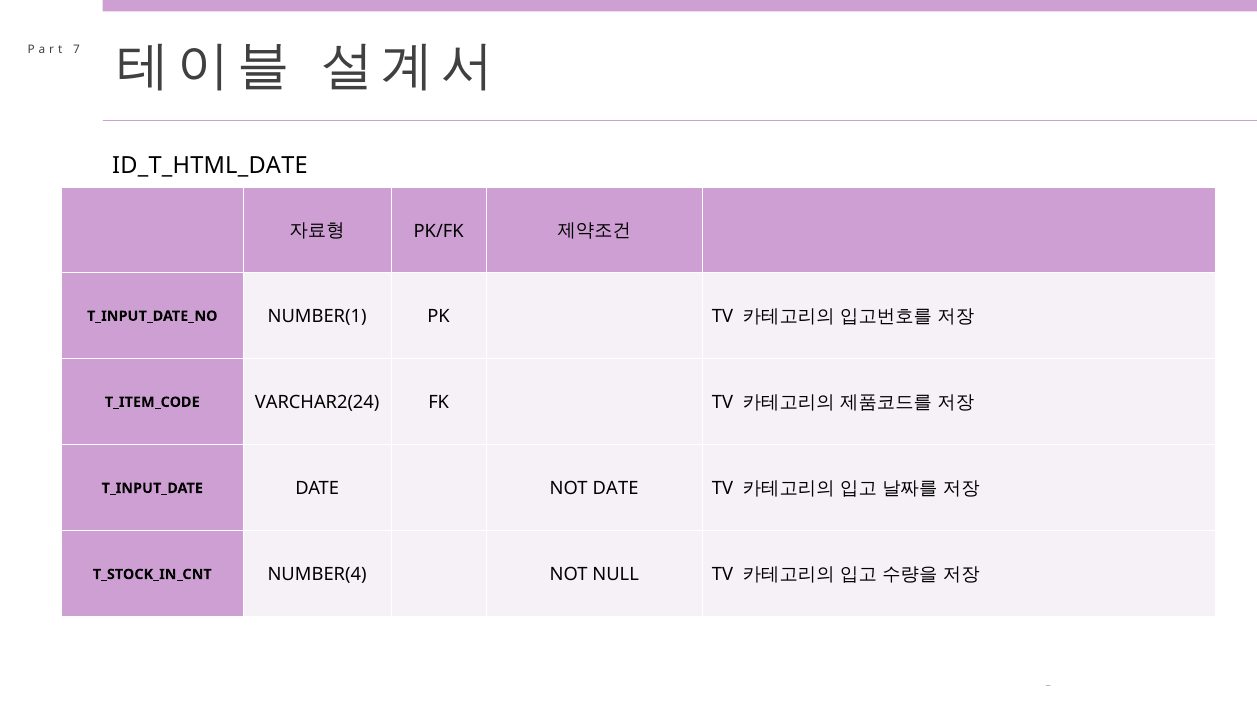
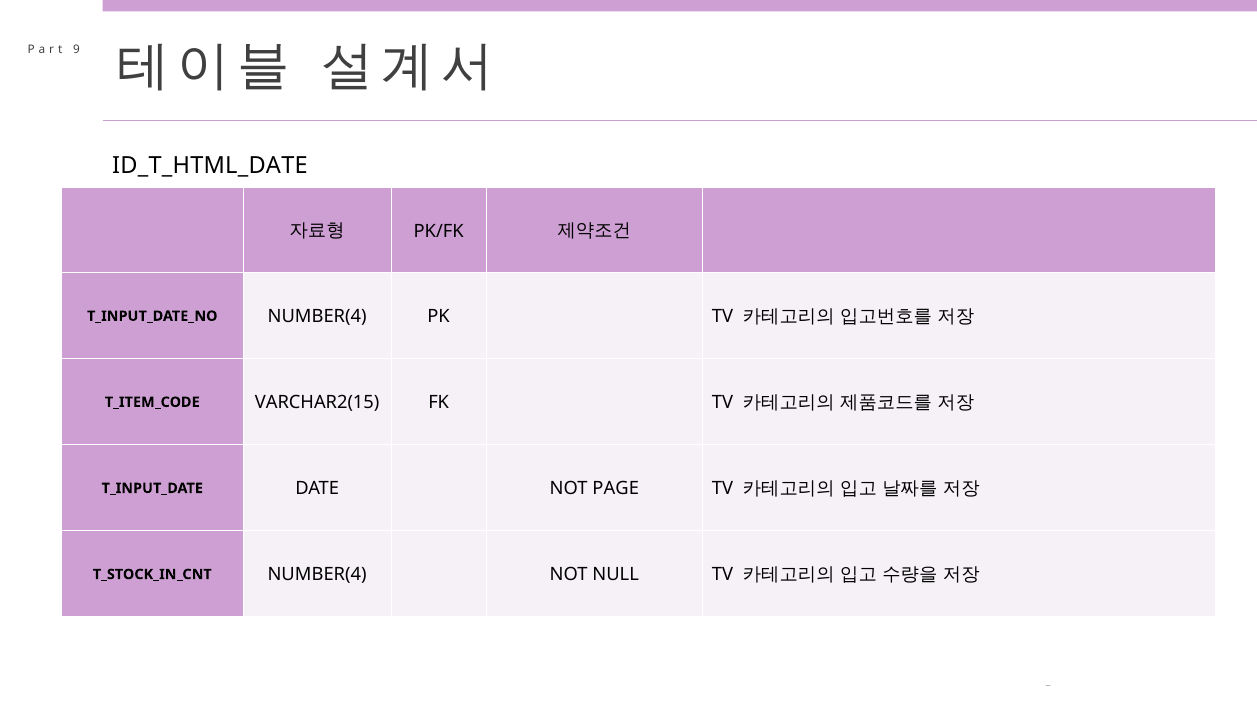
7: 7 -> 9 (76, 50)
NUMBER(1: NUMBER(1 -> NUMBER(4 (317, 316)
VARCHAR2(24: VARCHAR2(24 -> VARCHAR2(15 (317, 402)
NOT DATE: DATE -> PAGE (616, 489)
